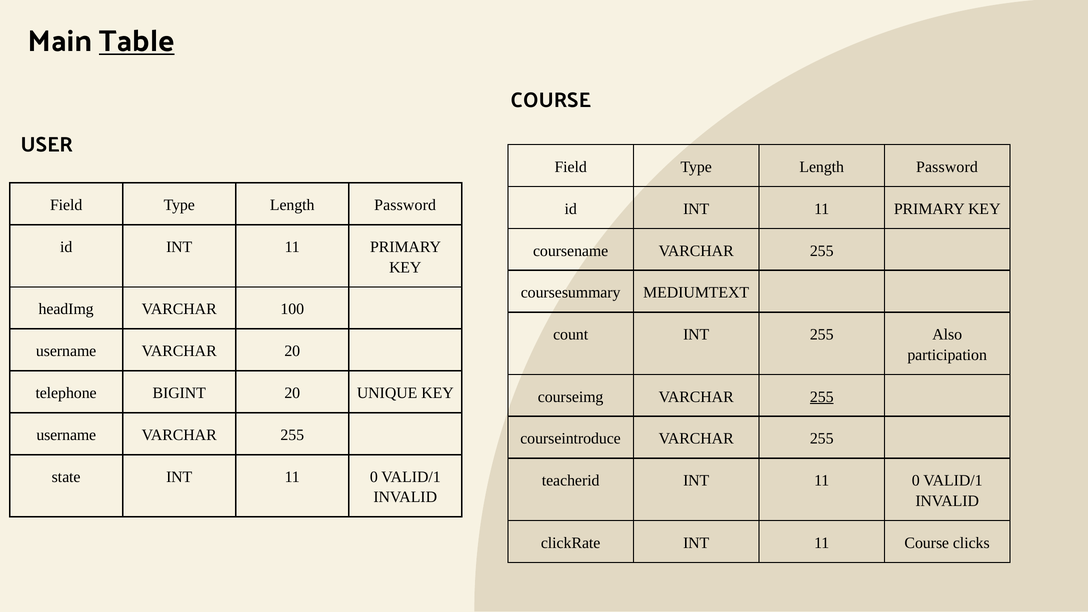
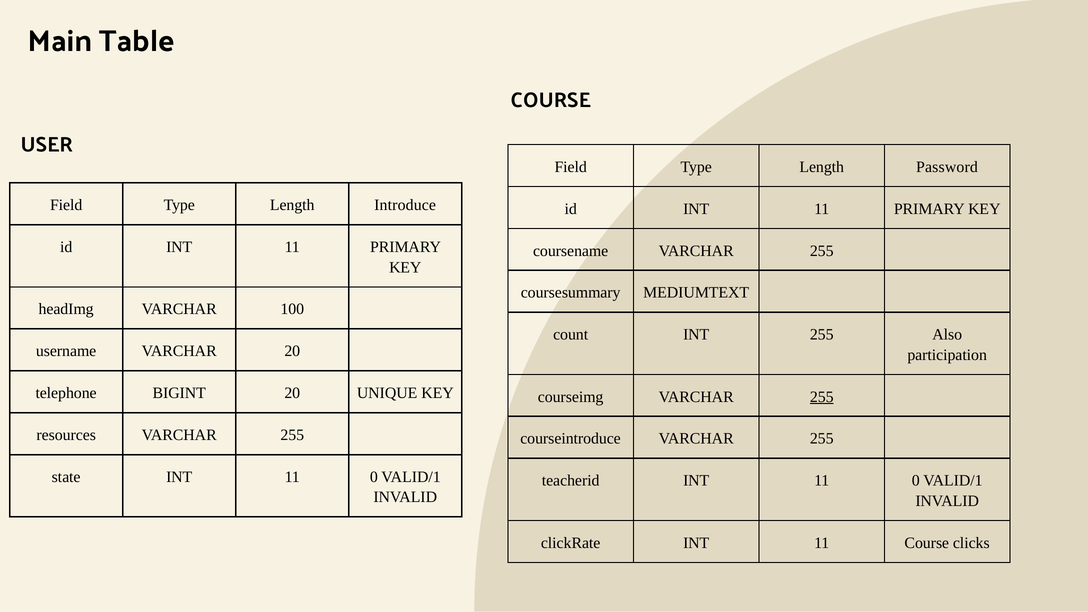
Table underline: present -> none (137, 41)
Password: Password -> Introduce (405, 205)
username: username -> resources (66, 435)
